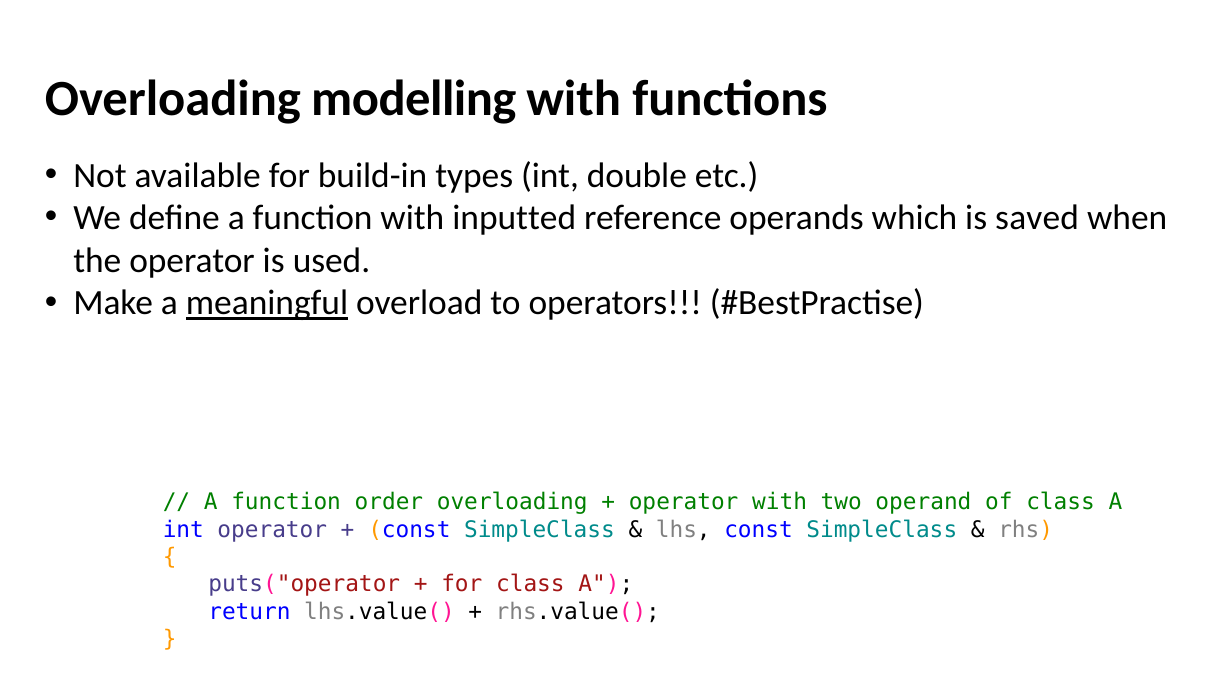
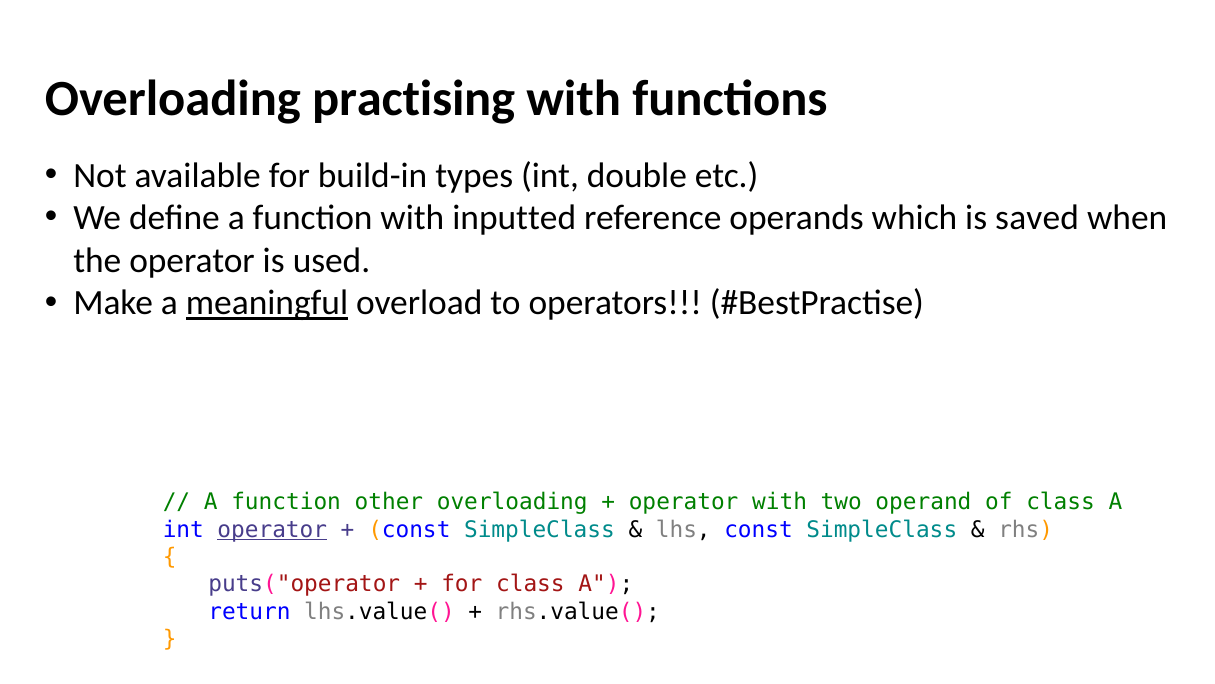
modelling: modelling -> practising (414, 99)
order: order -> other (389, 502)
operator underline: none -> present (272, 529)
